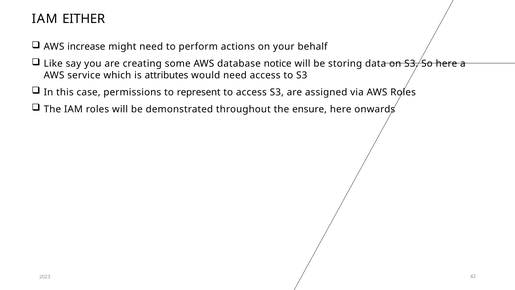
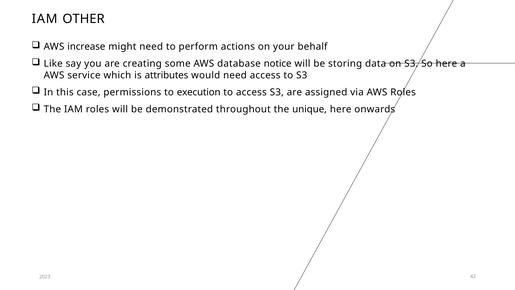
EITHER: EITHER -> OTHER (84, 19)
represent: represent -> execution (199, 92)
ensure: ensure -> unique (310, 109)
